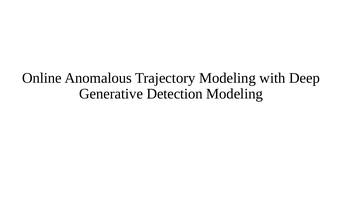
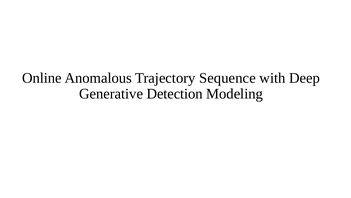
Trajectory Modeling: Modeling -> Sequence (227, 78)
